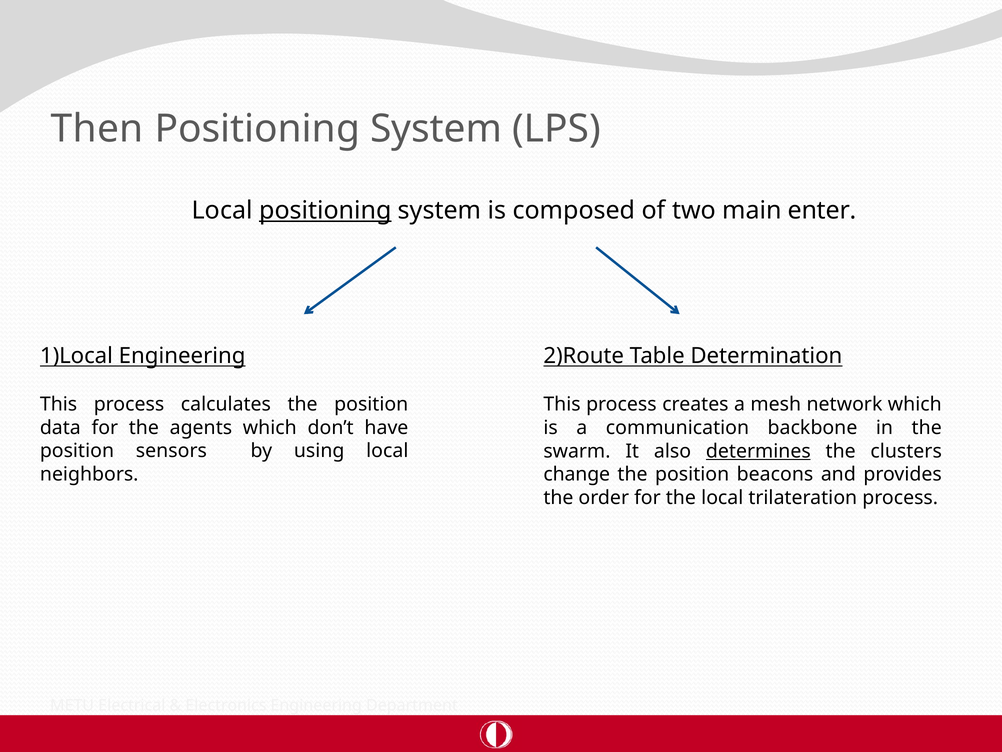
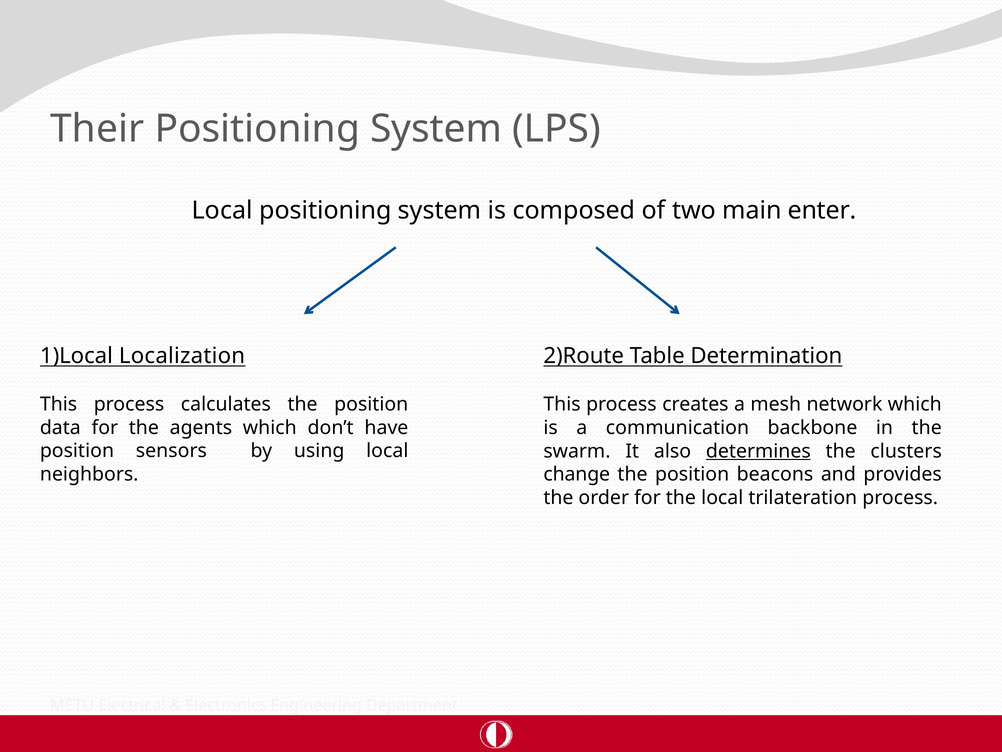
Then: Then -> Their (97, 129)
positioning underline: present -> none (325, 210)
1)Local Engineering: Engineering -> Localization (182, 356)
